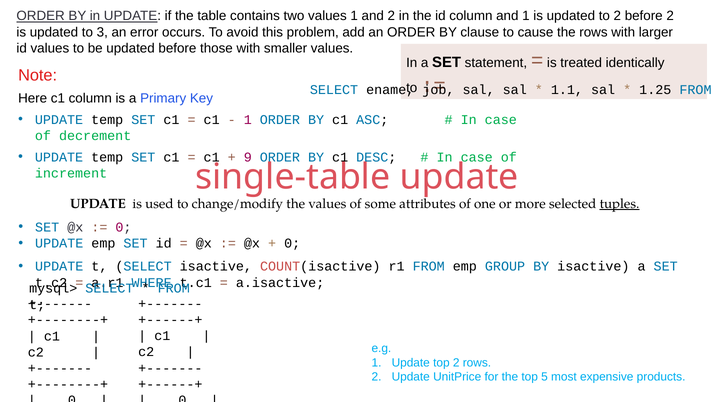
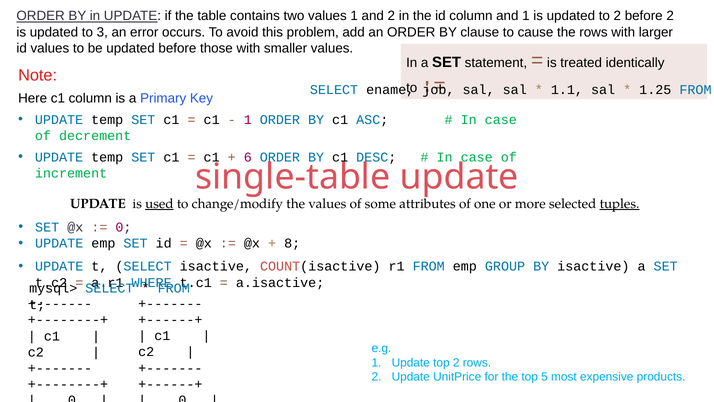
9: 9 -> 6 (248, 157)
used underline: none -> present (159, 203)
0: 0 -> 8 (292, 243)
